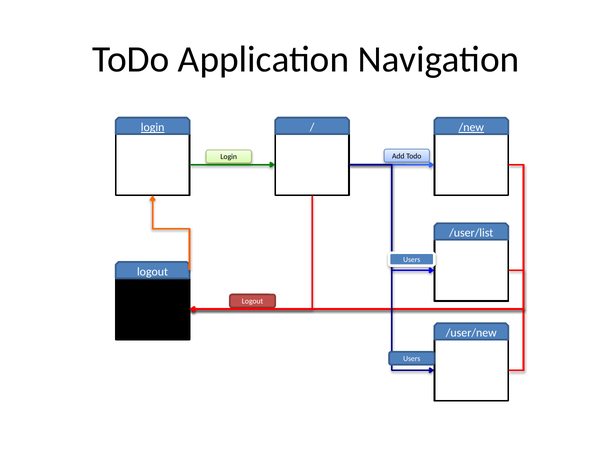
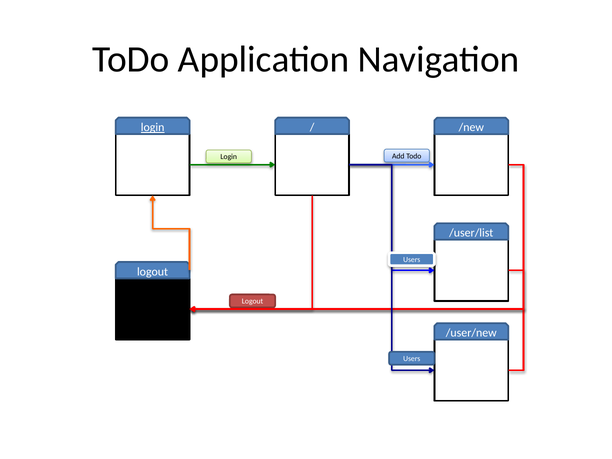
/new underline: present -> none (471, 127)
